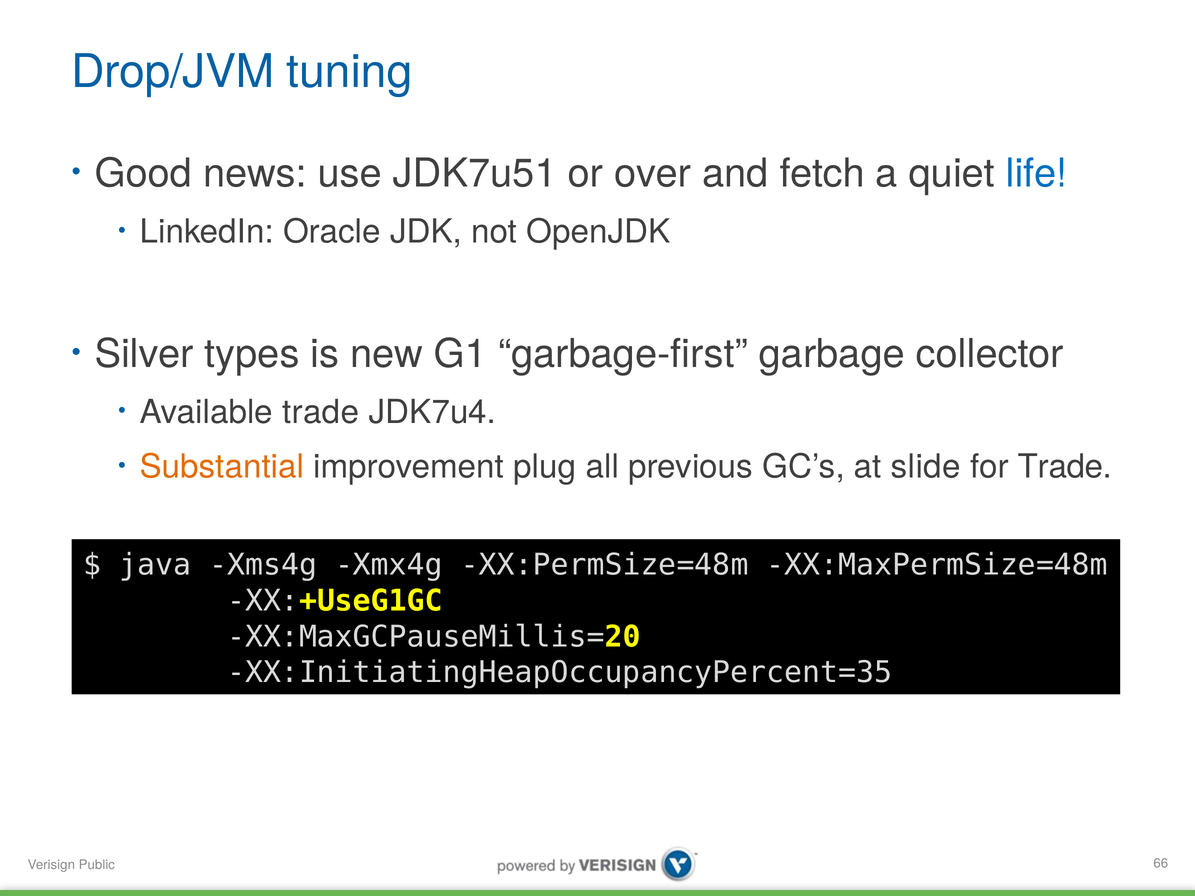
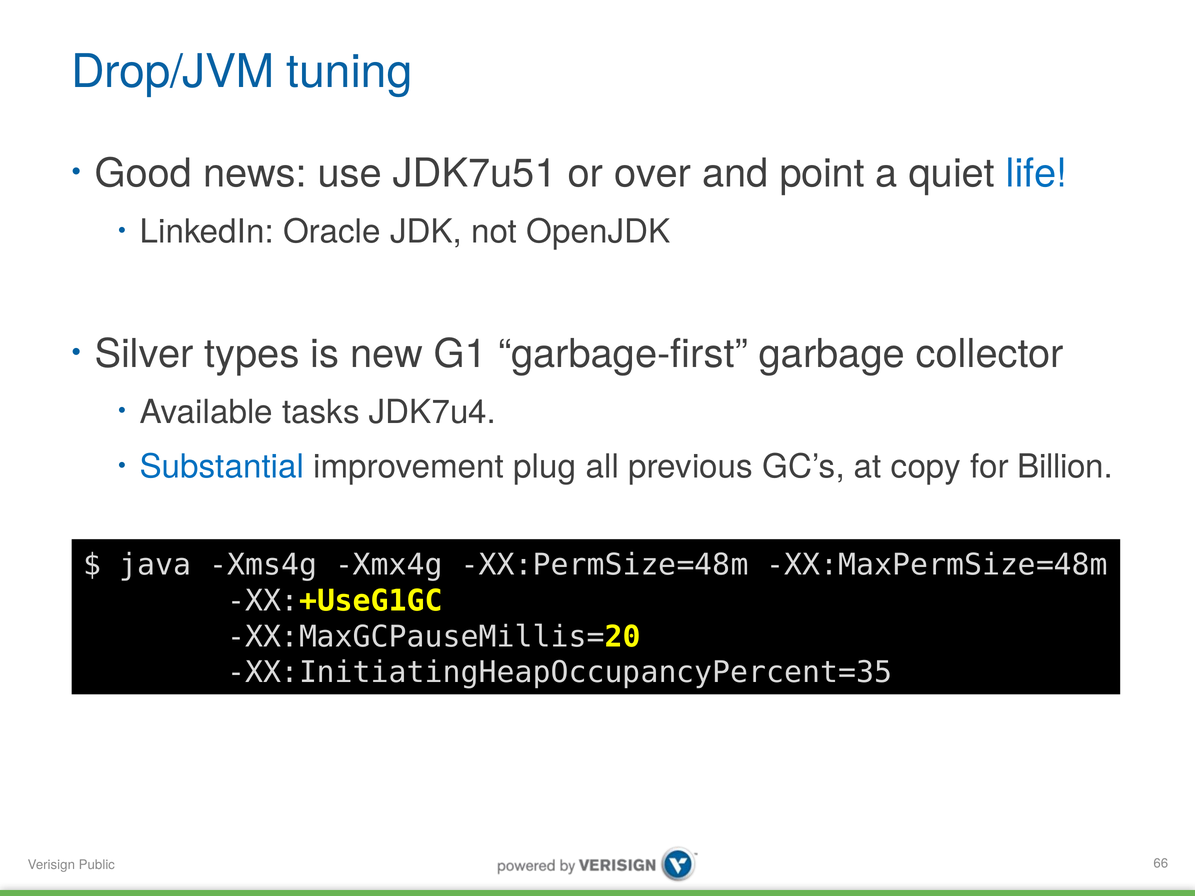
fetch: fetch -> point (822, 174)
Available trade: trade -> tasks (321, 412)
Substantial colour: orange -> blue (222, 467)
slide: slide -> copy (926, 467)
for Trade: Trade -> Billion (1065, 467)
